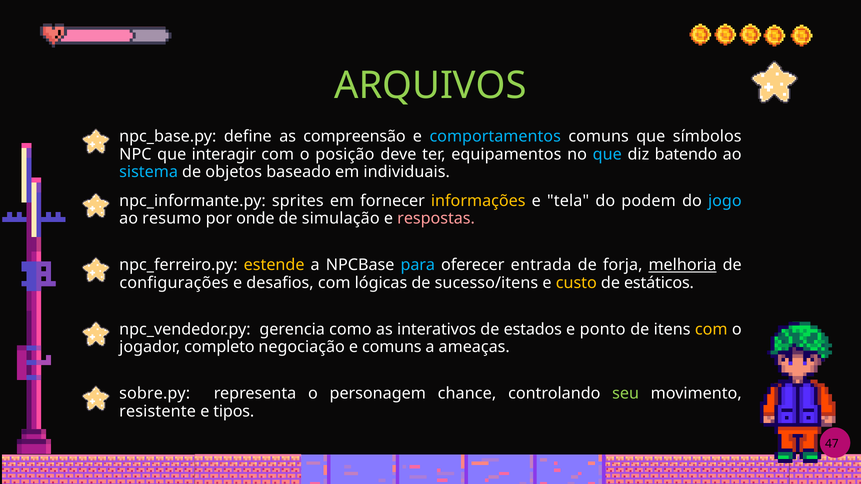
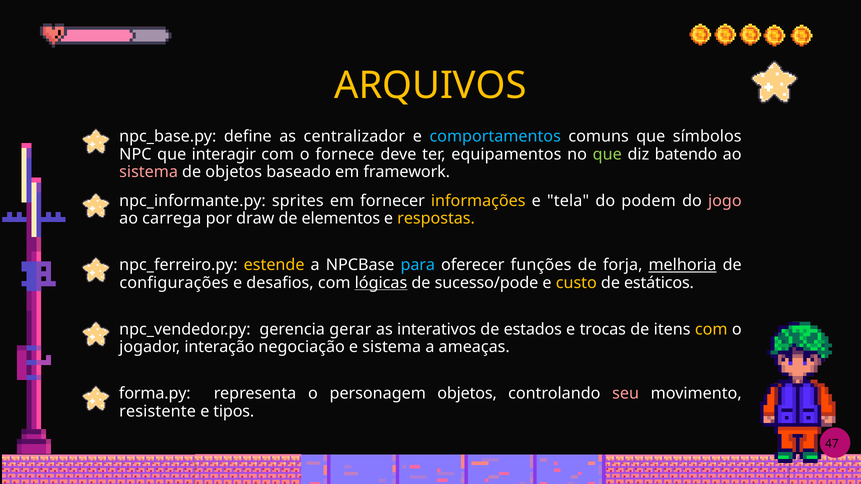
ARQUIVOS colour: light green -> yellow (430, 86)
compreensão: compreensão -> centralizador (354, 137)
posição: posição -> fornece (345, 154)
que colour: light blue -> light green (607, 154)
sistema colour: light blue -> pink (149, 172)
individuais: individuais -> framework (407, 172)
jogo colour: light blue -> pink (725, 201)
resumo: resumo -> carrega (172, 219)
onde: onde -> draw (255, 219)
simulação: simulação -> elementos (341, 219)
respostas colour: pink -> yellow (436, 219)
entrada: entrada -> funções (541, 265)
lógicas underline: none -> present (381, 283)
sucesso/itens: sucesso/itens -> sucesso/pode (487, 283)
como: como -> gerar (350, 330)
ponto: ponto -> trocas (603, 330)
completo: completo -> interação (219, 347)
e comuns: comuns -> sistema (392, 347)
sobre.py: sobre.py -> forma.py (155, 394)
personagem chance: chance -> objetos (467, 394)
seu colour: light green -> pink (626, 394)
